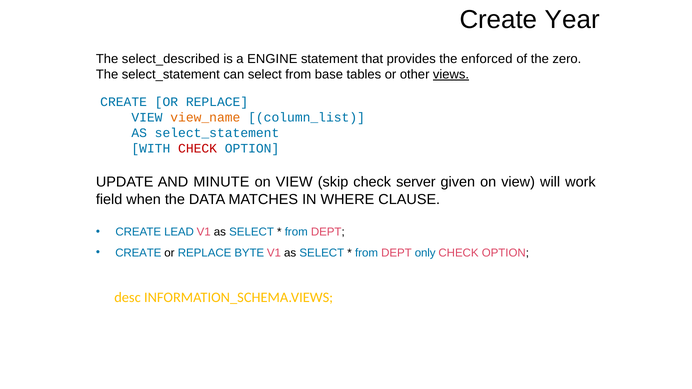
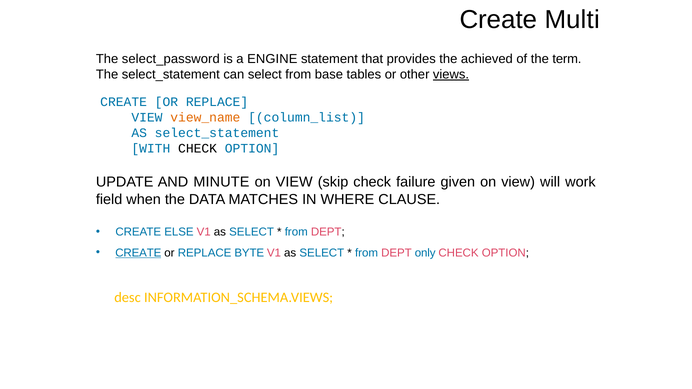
Year: Year -> Multi (572, 20)
select_described: select_described -> select_password (171, 59)
enforced: enforced -> achieved (487, 59)
zero: zero -> term (567, 59)
CHECK colour: red -> black (198, 149)
server: server -> failure (416, 182)
LEAD: LEAD -> ELSE (179, 232)
CREATE underline: none -> present (138, 253)
